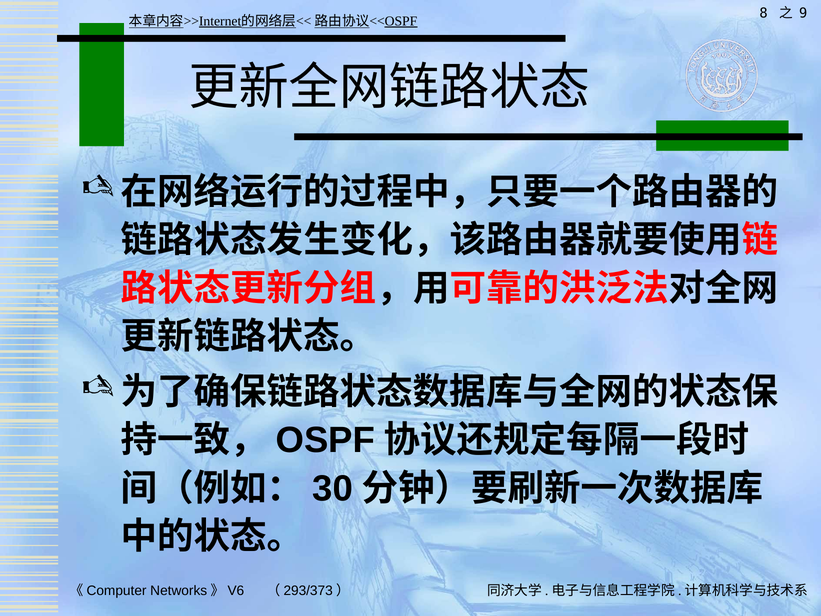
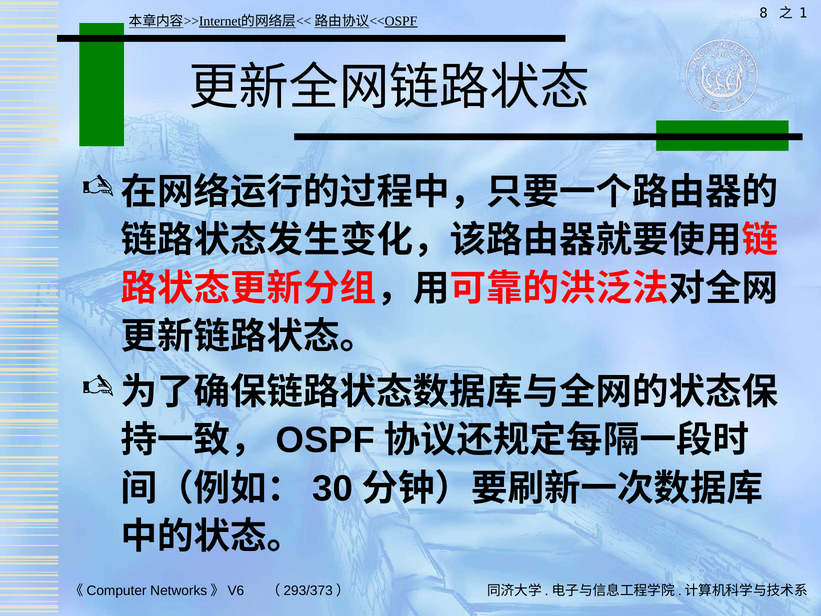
9: 9 -> 1 (803, 13)
